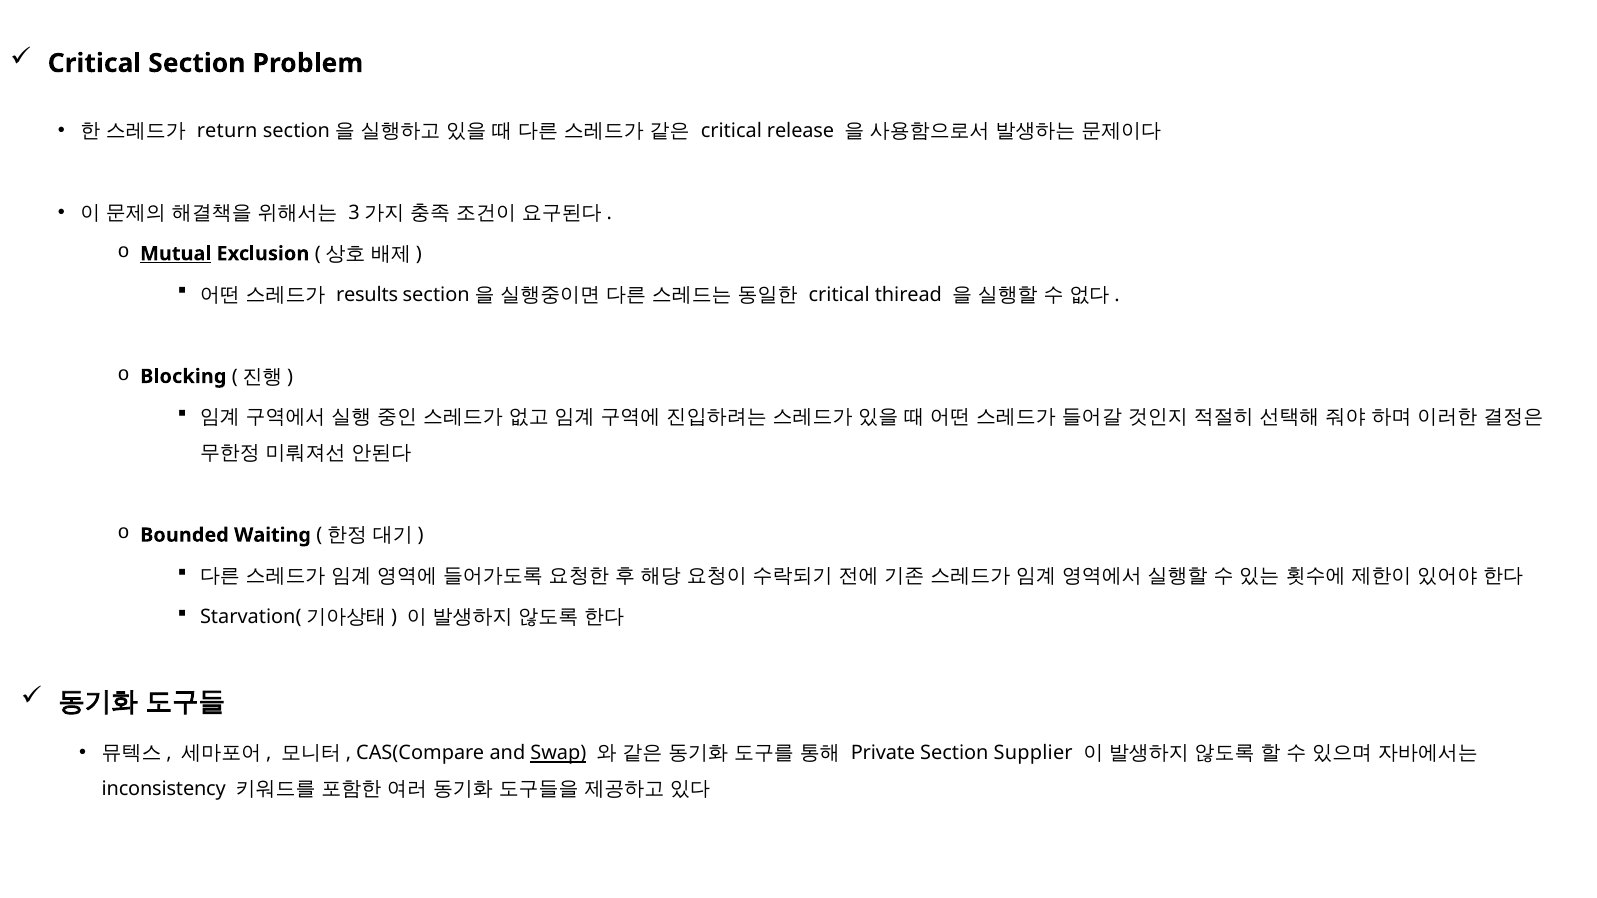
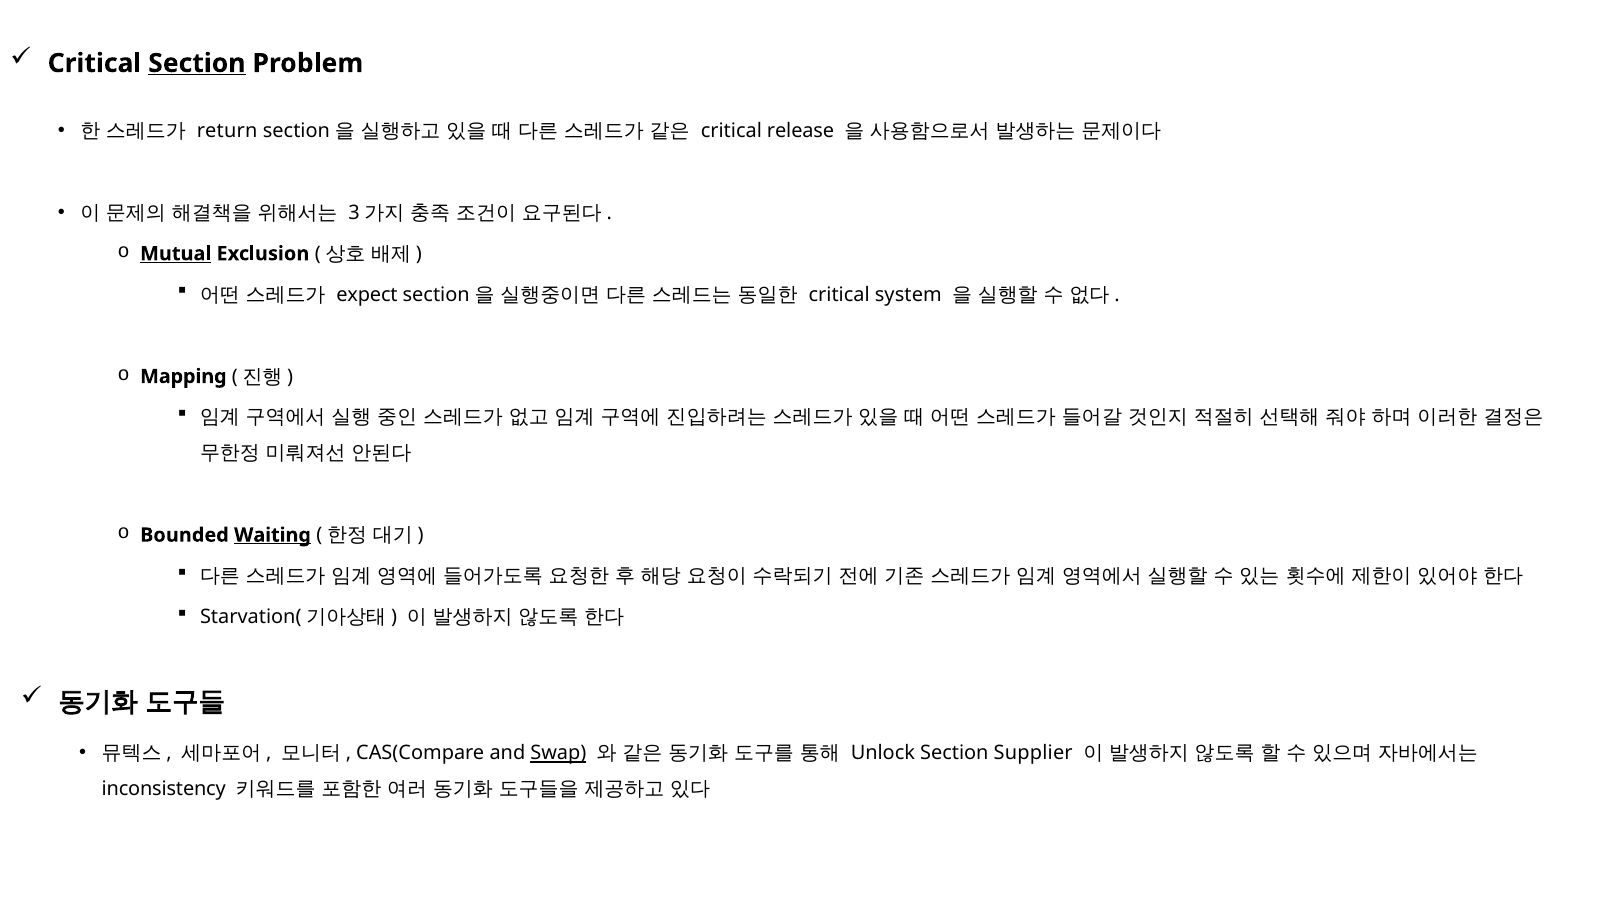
Section underline: none -> present (197, 63)
results: results -> expect (367, 295)
thiread: thiread -> system (908, 295)
Blocking: Blocking -> Mapping (183, 377)
Waiting underline: none -> present (273, 535)
Private: Private -> Unlock (883, 754)
